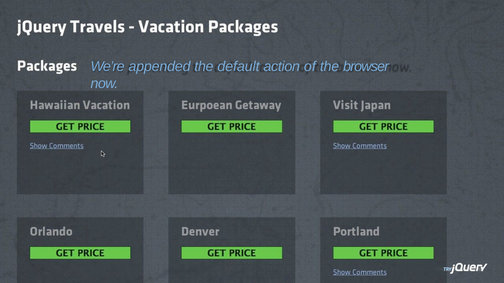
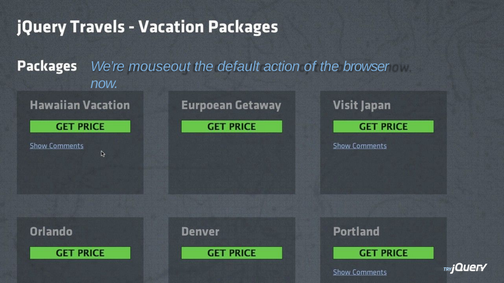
appended: appended -> mouseout (159, 67)
